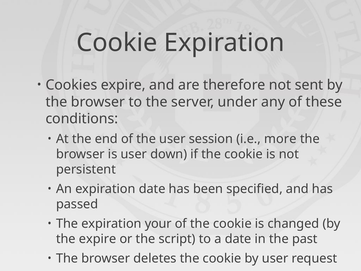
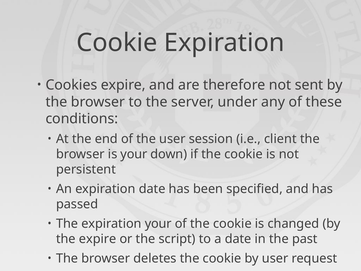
more: more -> client (280, 139)
is user: user -> your (134, 154)
